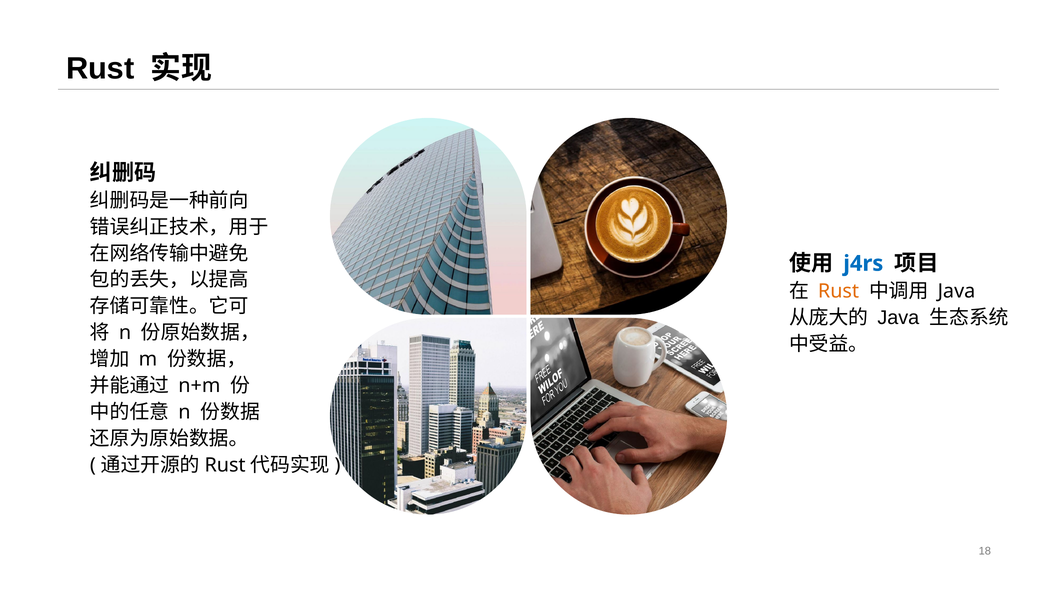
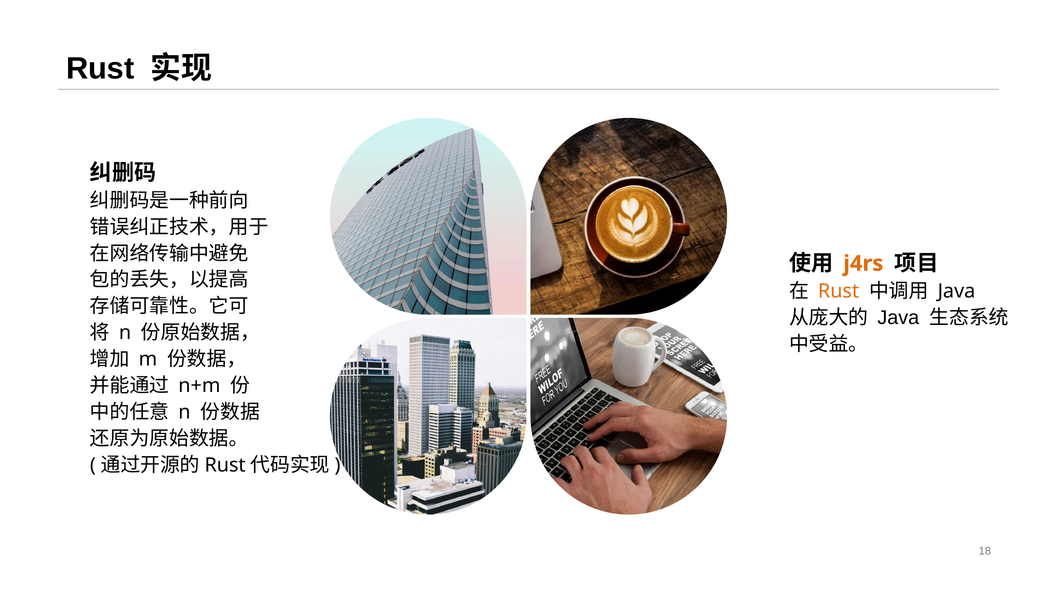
j4rs colour: blue -> orange (863, 263)
